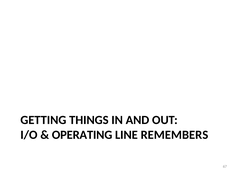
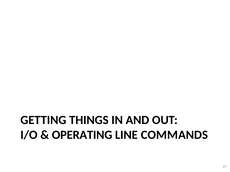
REMEMBERS: REMEMBERS -> COMMANDS (174, 135)
